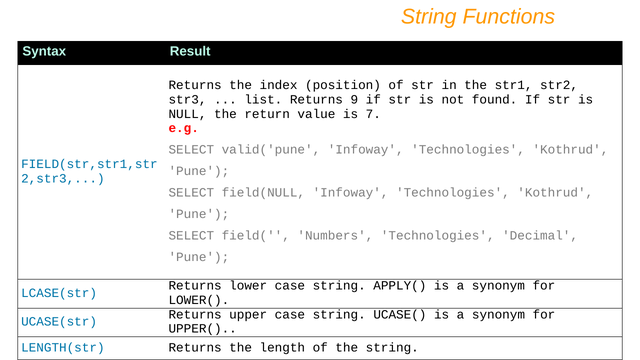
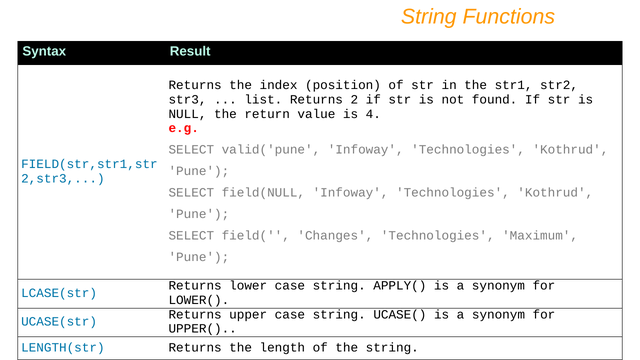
9: 9 -> 2 (354, 100)
7: 7 -> 4 (373, 114)
Numbers: Numbers -> Changes (335, 236)
Decimal: Decimal -> Maximum (540, 236)
